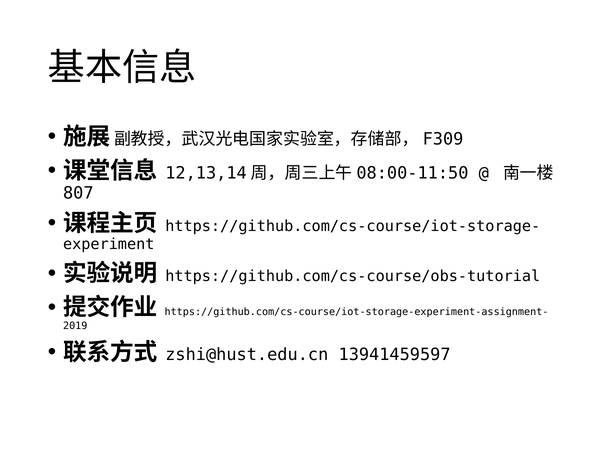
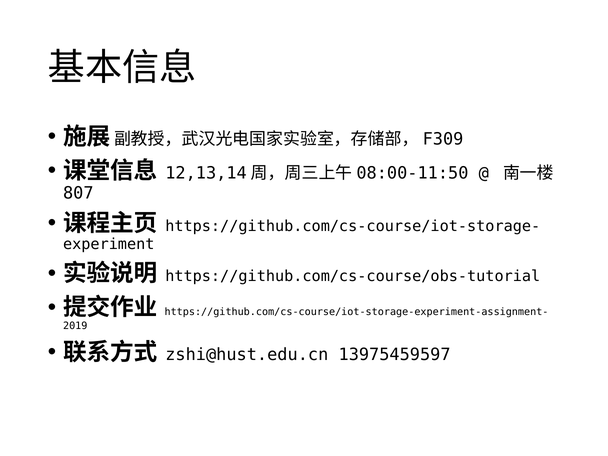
13941459597: 13941459597 -> 13975459597 (395, 355)
